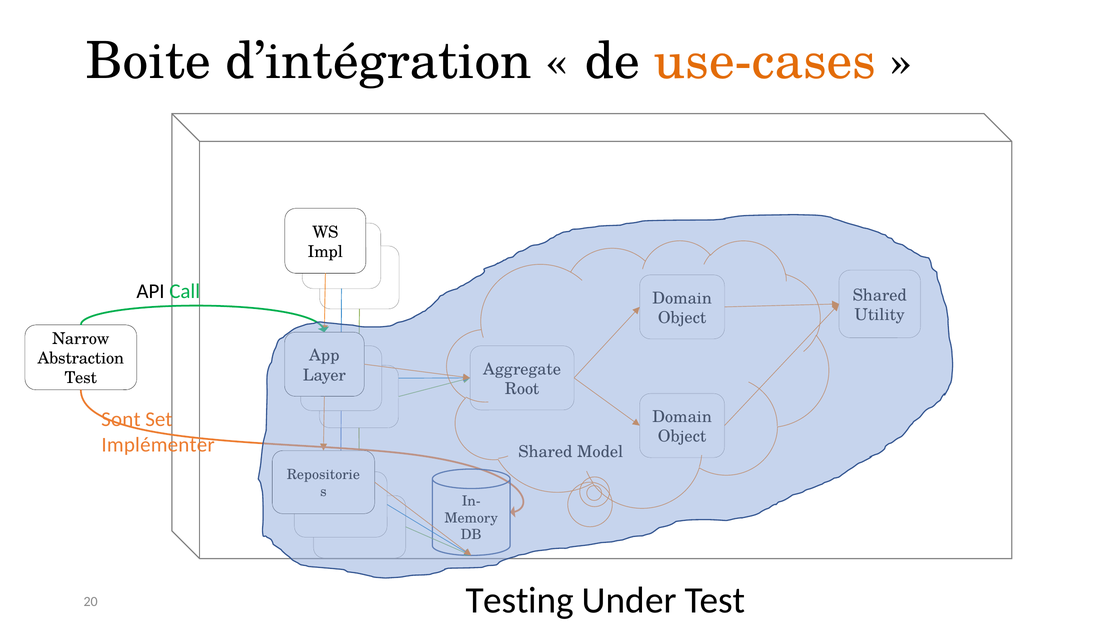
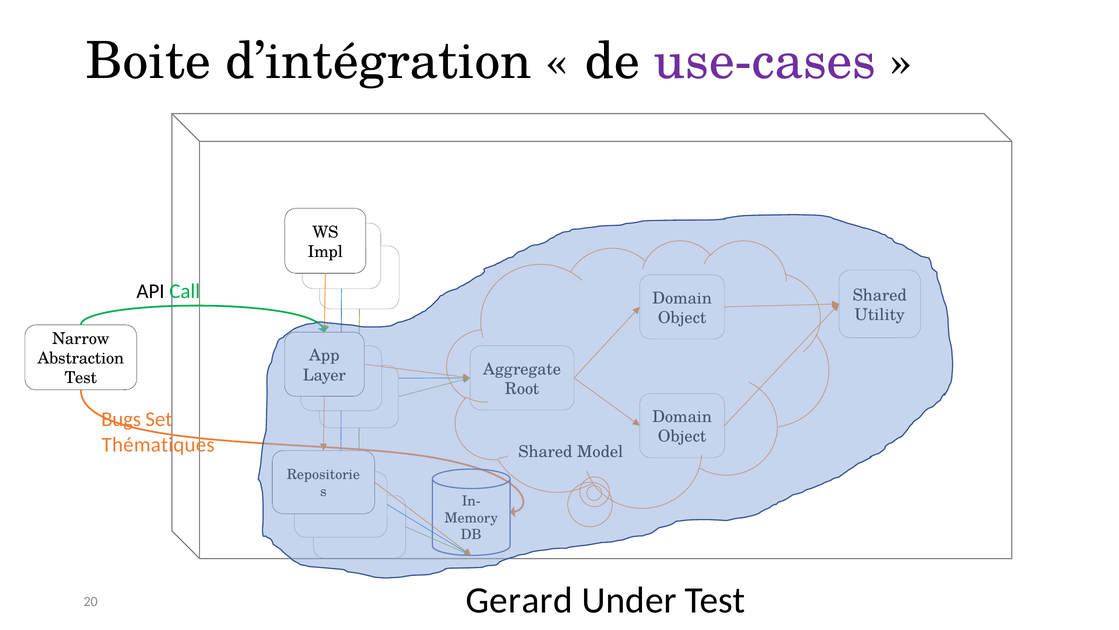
use-cases colour: orange -> purple (765, 61)
Sont: Sont -> Bugs (121, 419)
Implémenter: Implémenter -> Thématiques (158, 444)
Testing: Testing -> Gerard (519, 600)
